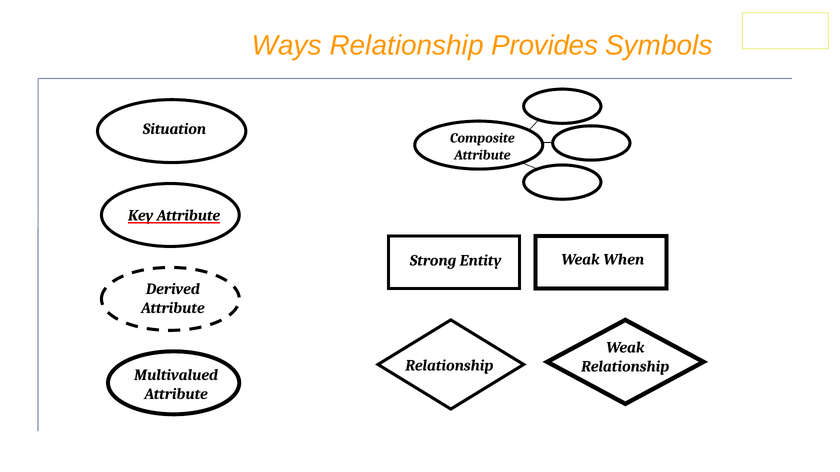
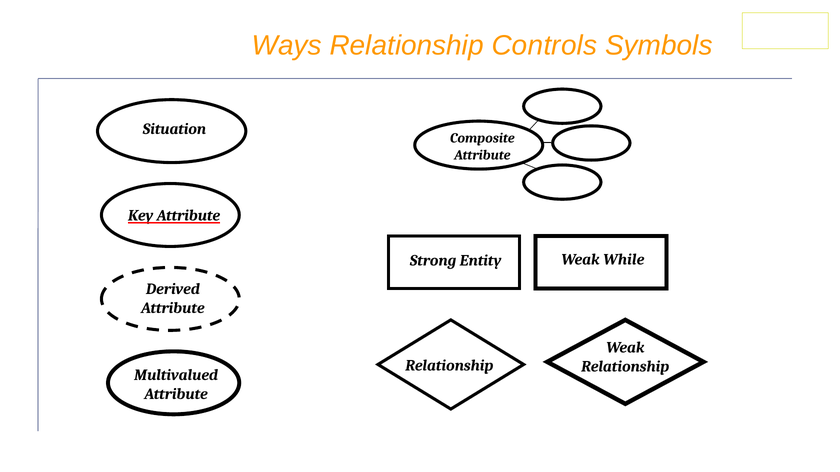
Provides: Provides -> Controls (544, 46)
When: When -> While (624, 260)
